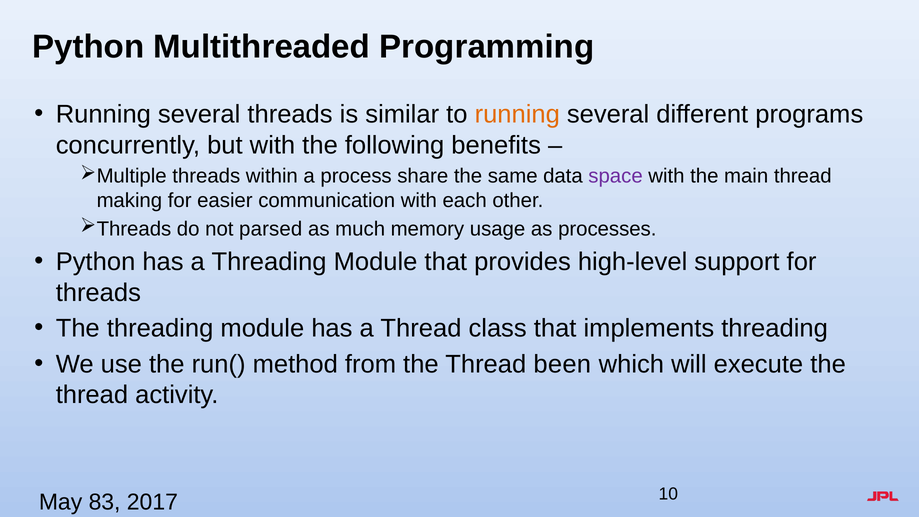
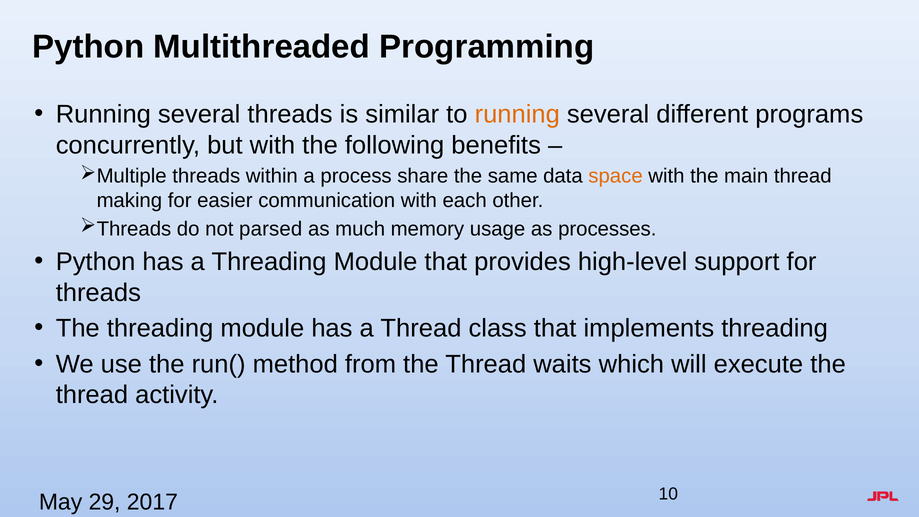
space colour: purple -> orange (616, 176)
been: been -> waits (562, 364)
83: 83 -> 29 (105, 502)
